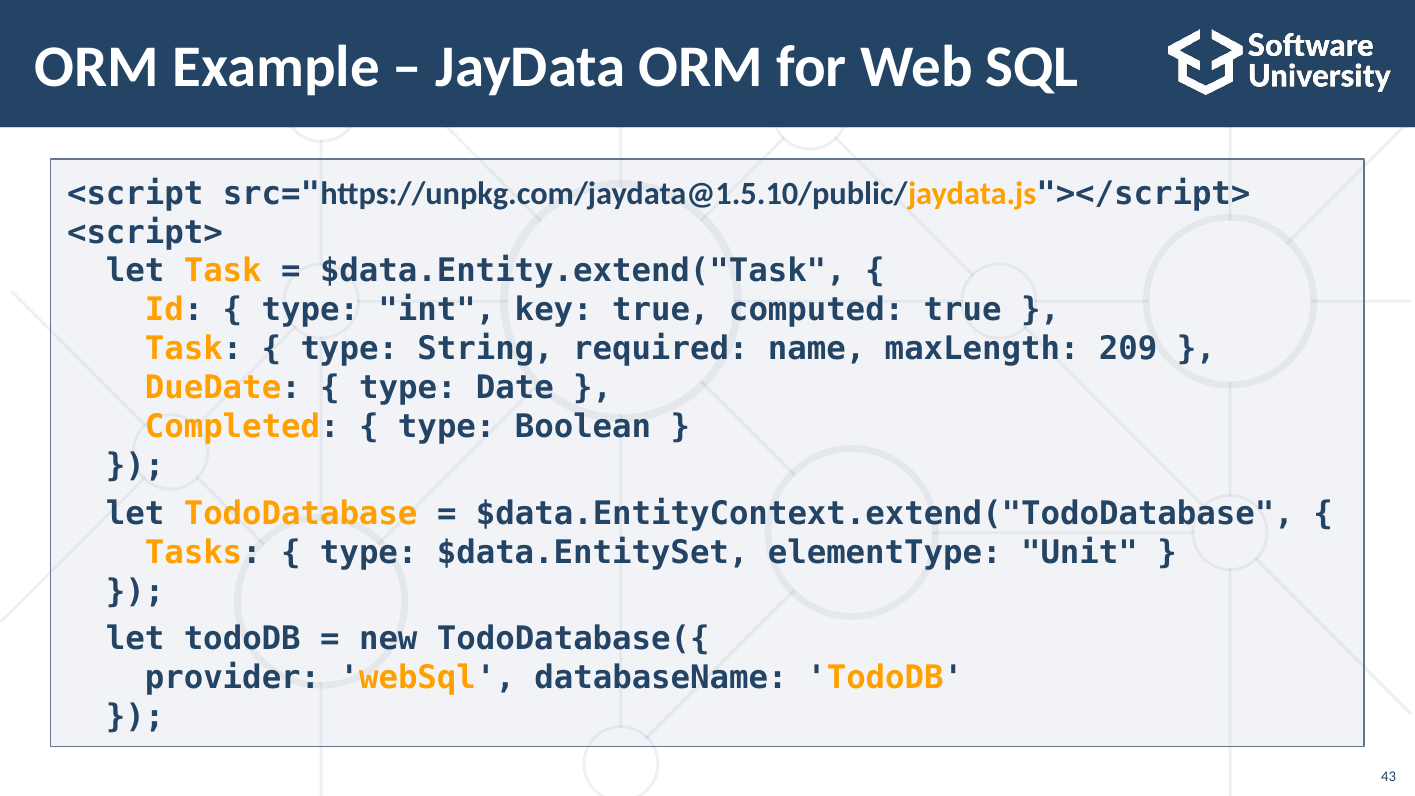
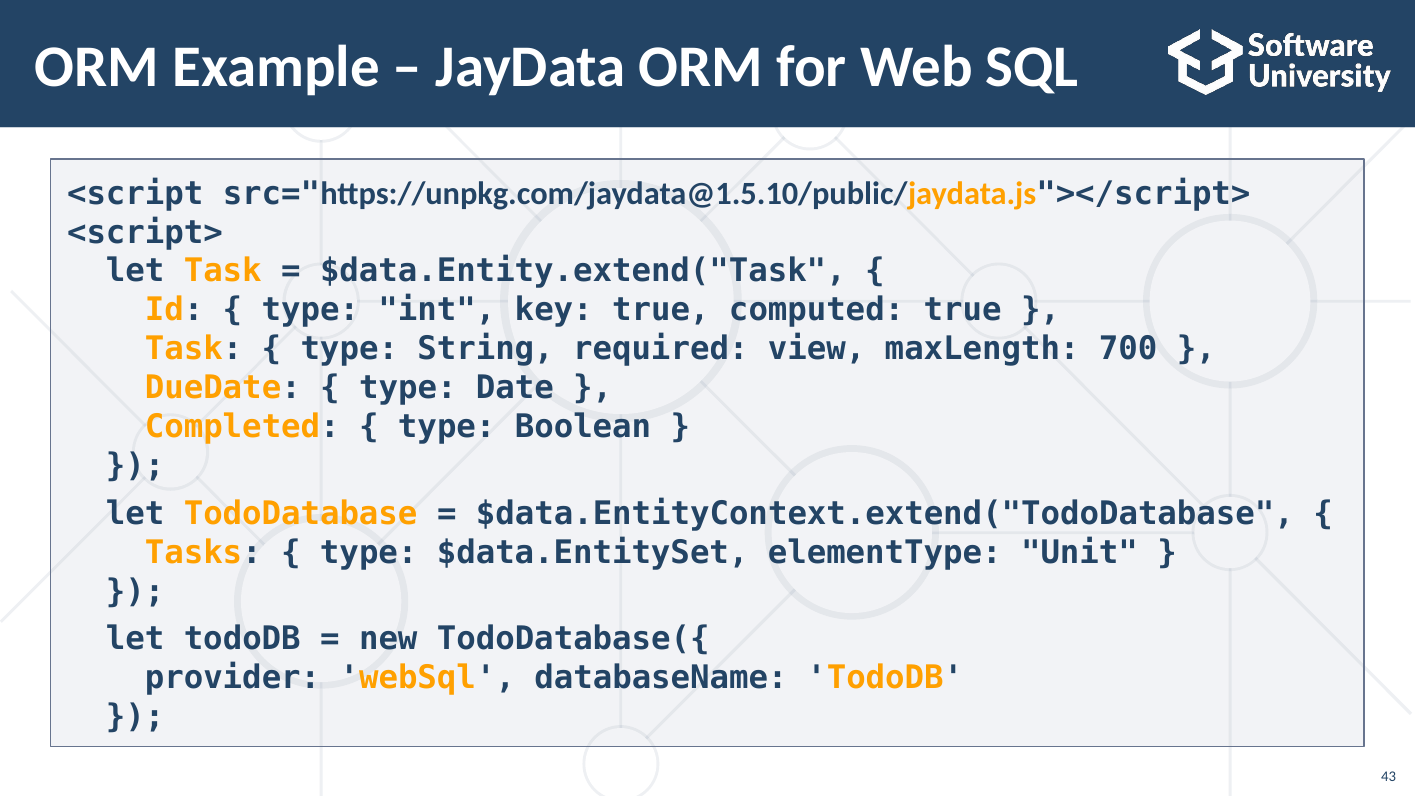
name: name -> view (817, 349)
209: 209 -> 700 (1128, 349)
